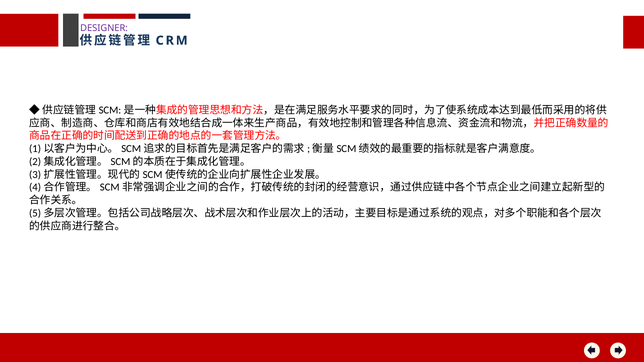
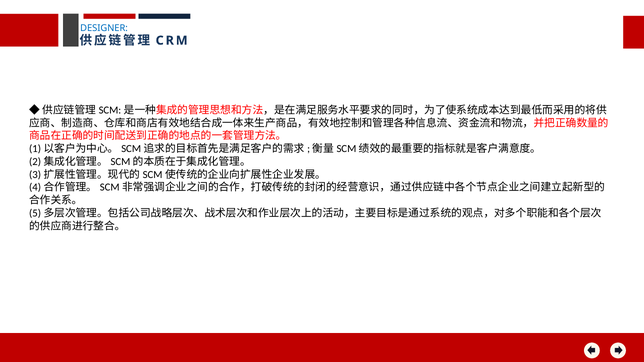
DESIGNER colour: purple -> blue (104, 28)
